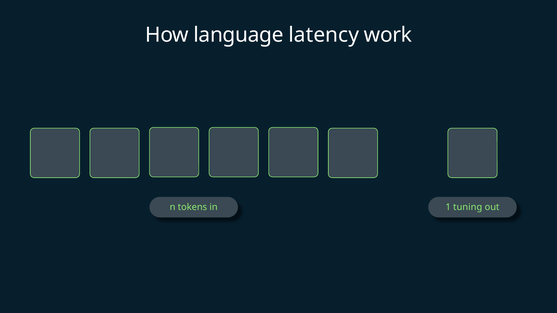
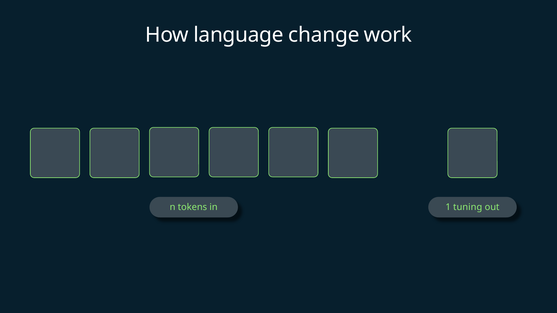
latency: latency -> change (324, 35)
